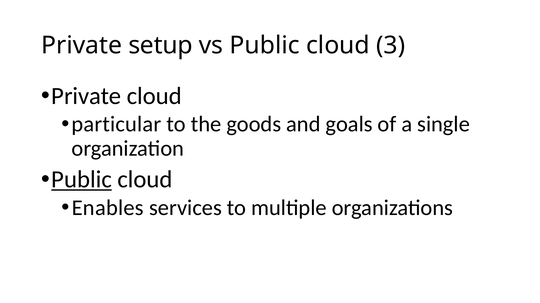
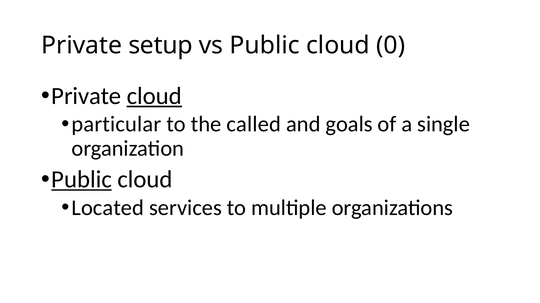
3: 3 -> 0 (391, 45)
cloud underline: none -> present (154, 96)
goods: goods -> called (254, 124)
Enables: Enables -> Located (108, 208)
